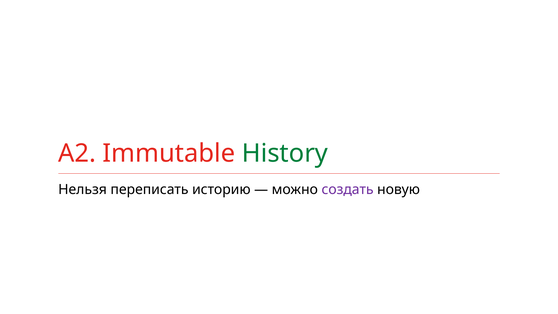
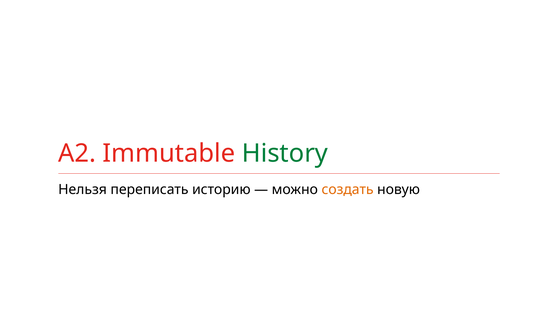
создать colour: purple -> orange (348, 189)
